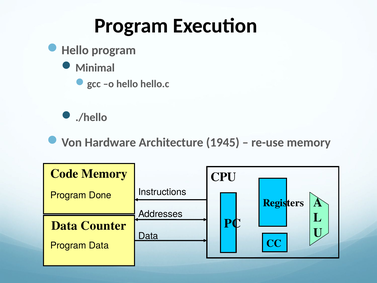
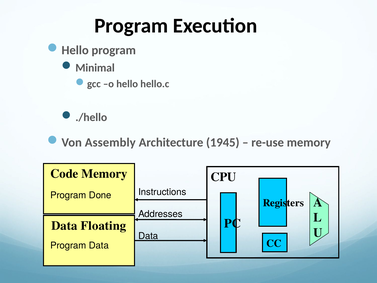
Hardware: Hardware -> Assembly (110, 142)
Counter: Counter -> Floating (103, 225)
